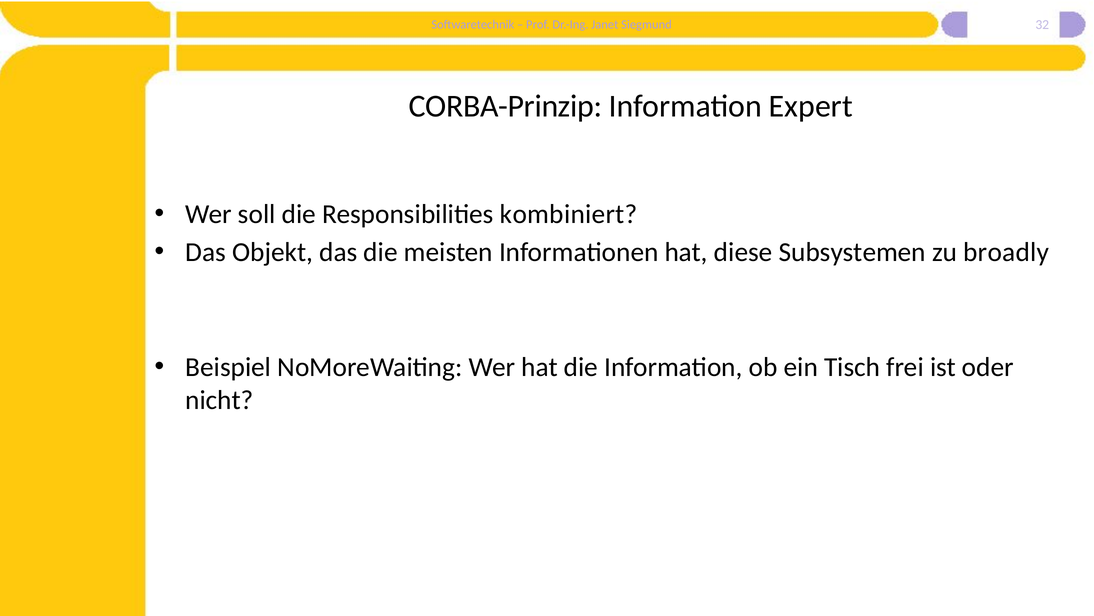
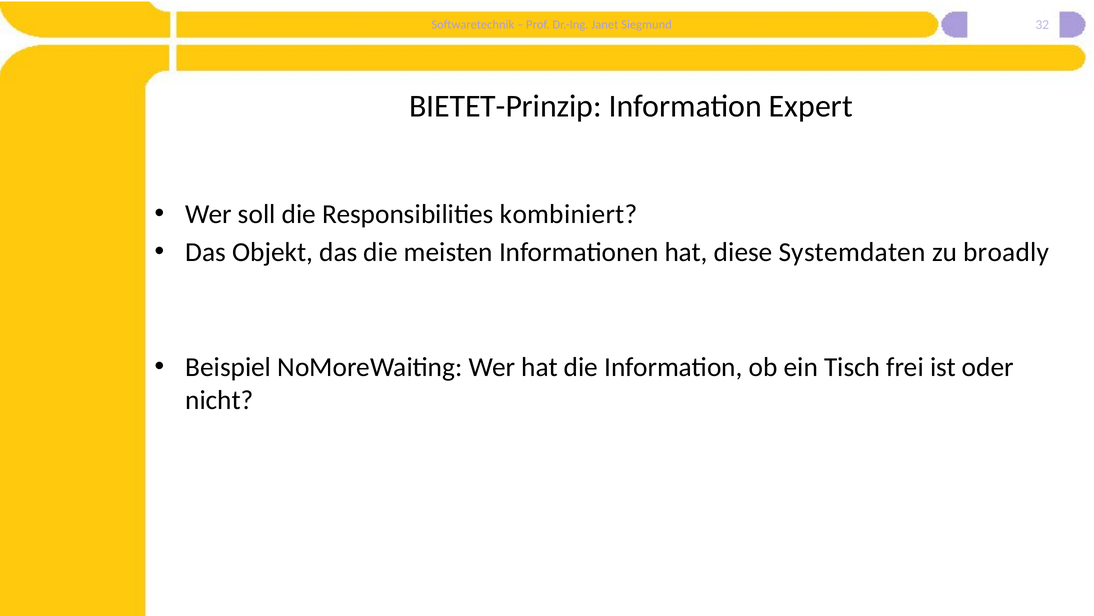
CORBA-Prinzip: CORBA-Prinzip -> BIETET-Prinzip (505, 106)
Subsystemen: Subsystemen -> Systemdaten (852, 252)
